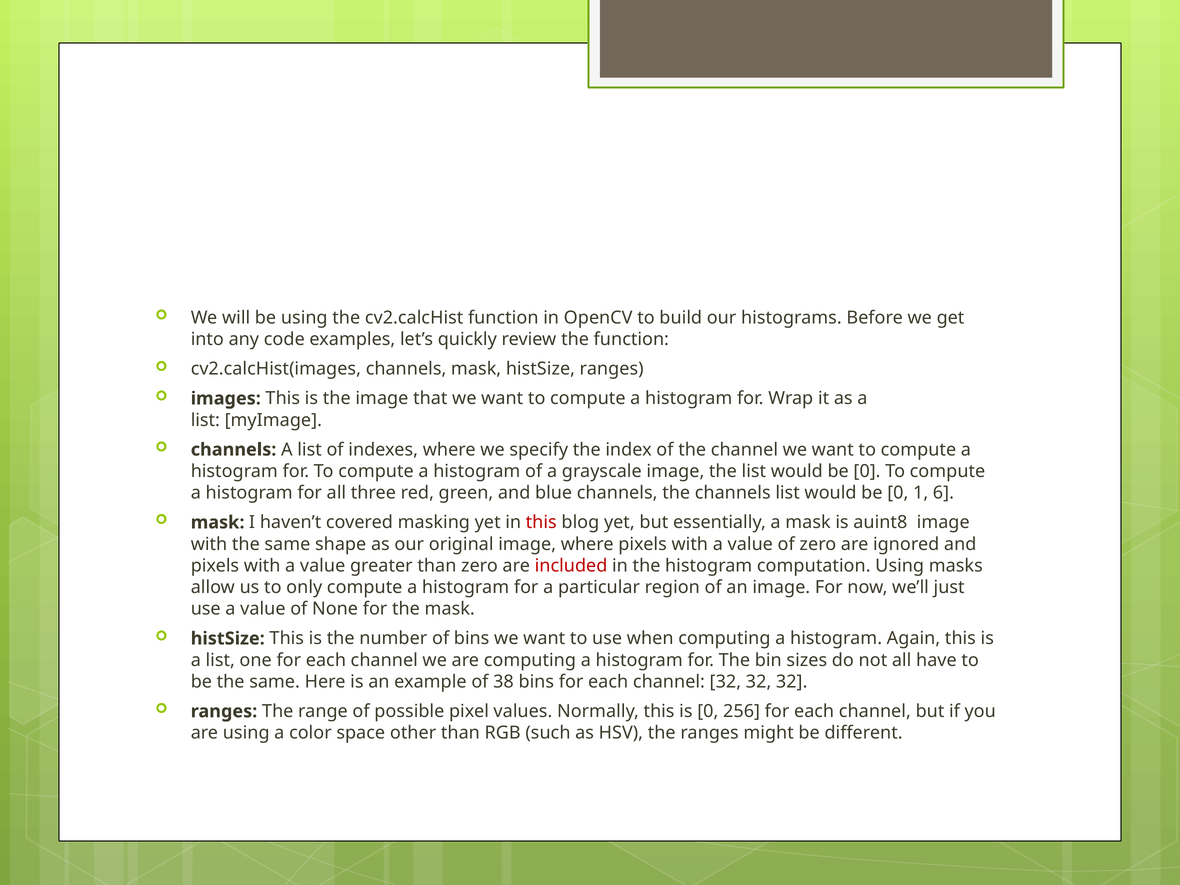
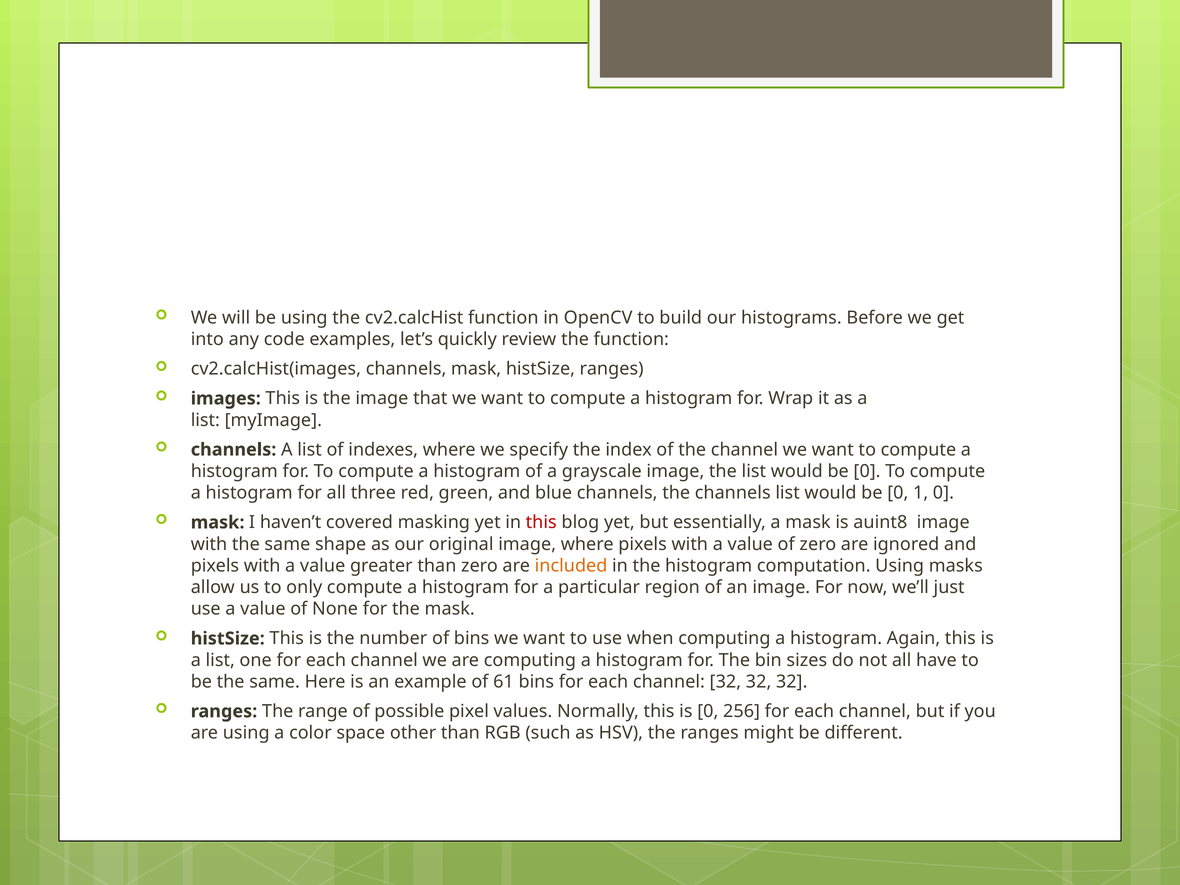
1 6: 6 -> 0 (943, 493)
included colour: red -> orange (571, 566)
38: 38 -> 61 (503, 682)
